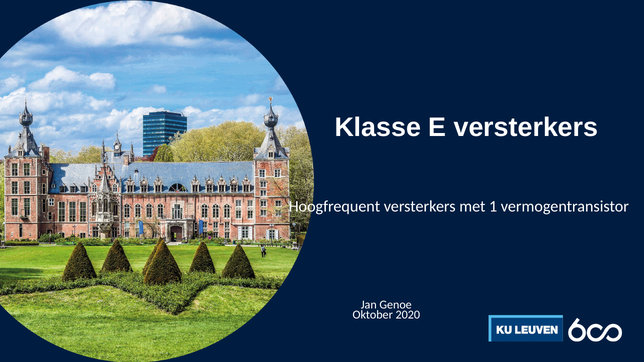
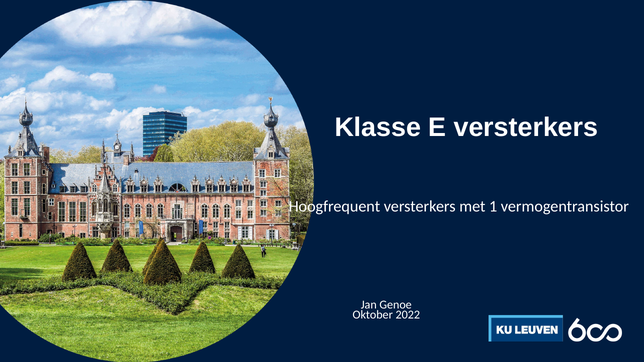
2020: 2020 -> 2022 (408, 315)
